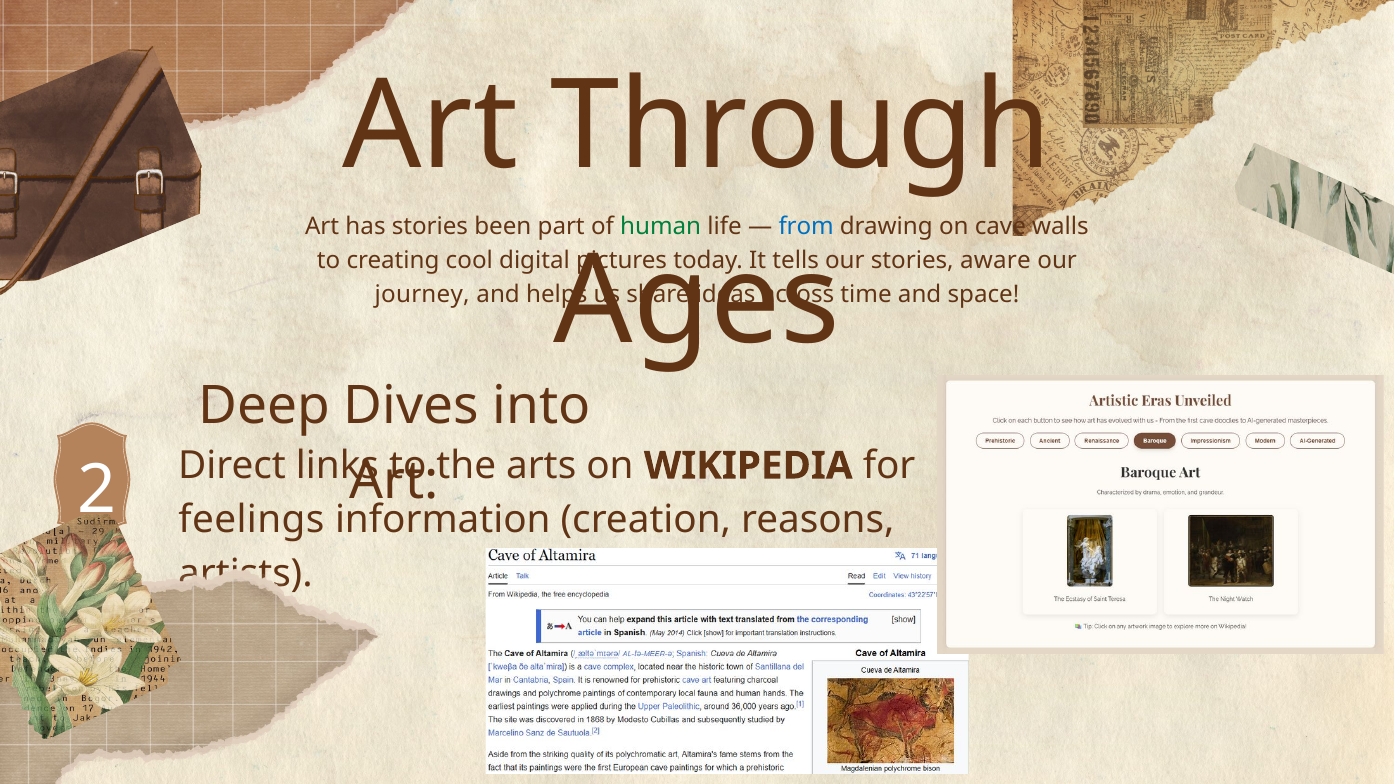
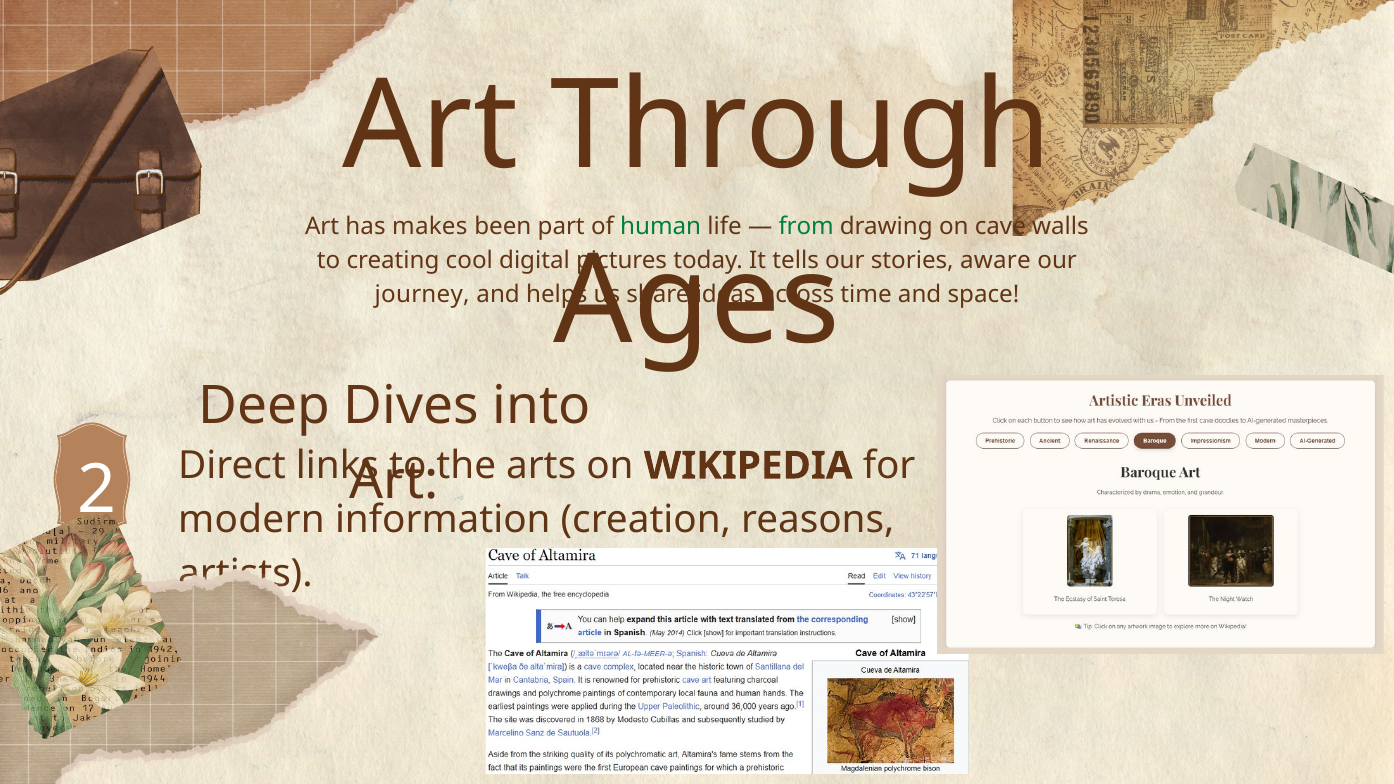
has stories: stories -> makes (430, 226)
from colour: blue -> green (806, 226)
feelings: feelings -> modern (251, 520)
